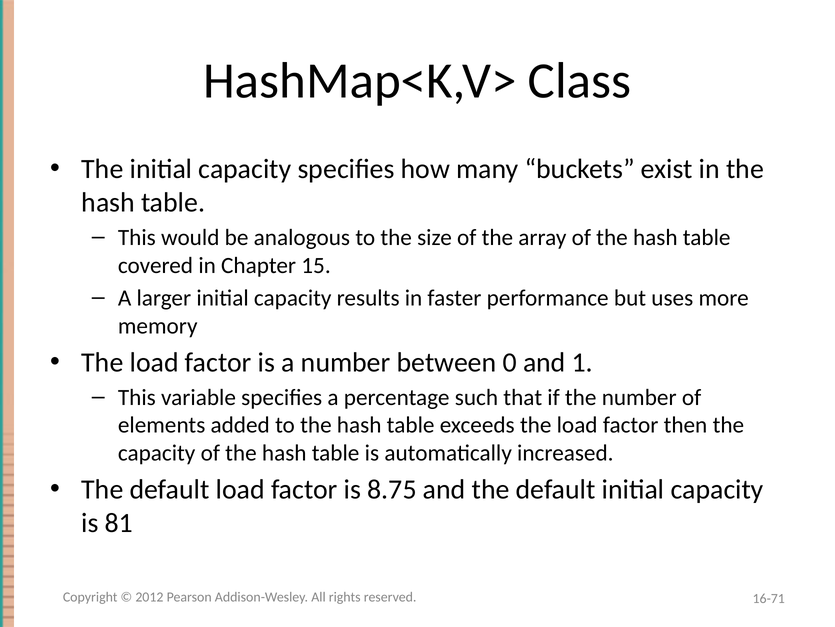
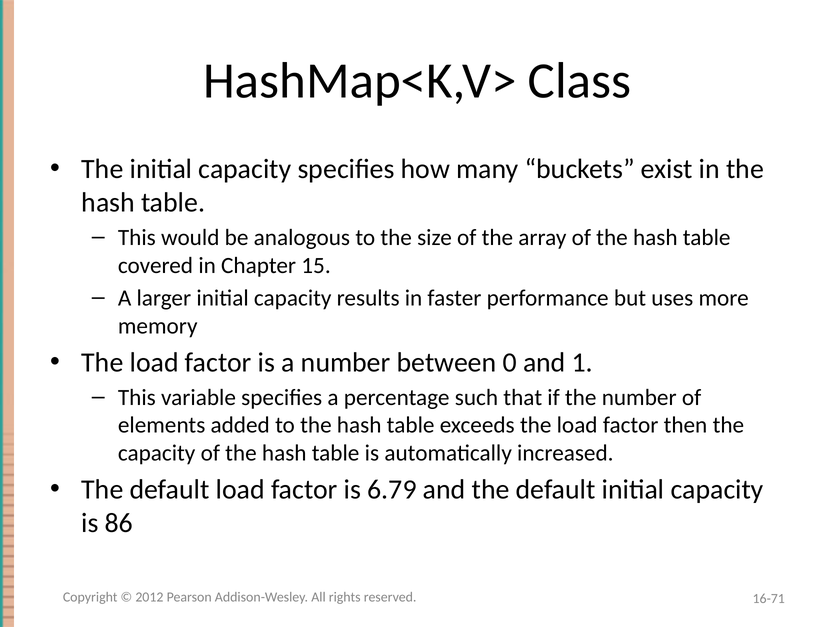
8.75: 8.75 -> 6.79 (392, 489)
81: 81 -> 86 (119, 522)
